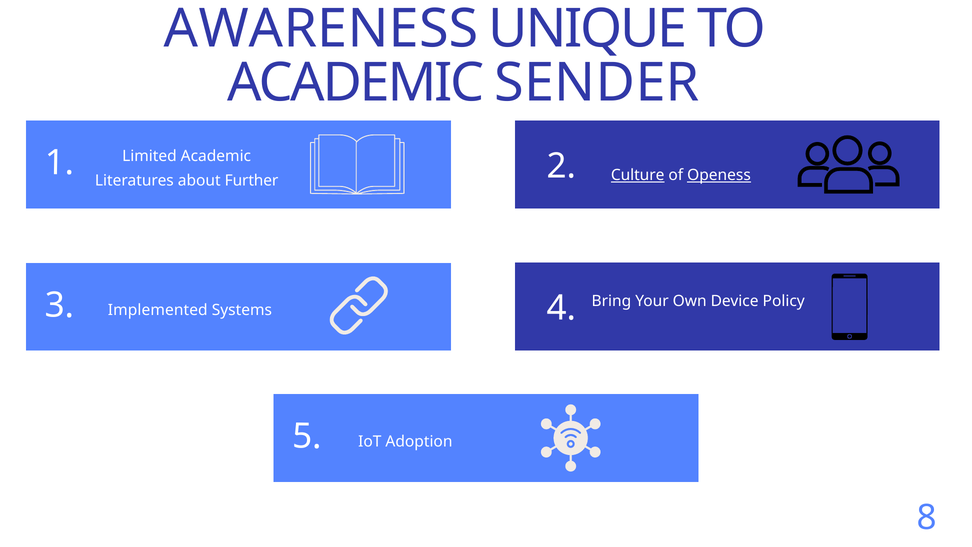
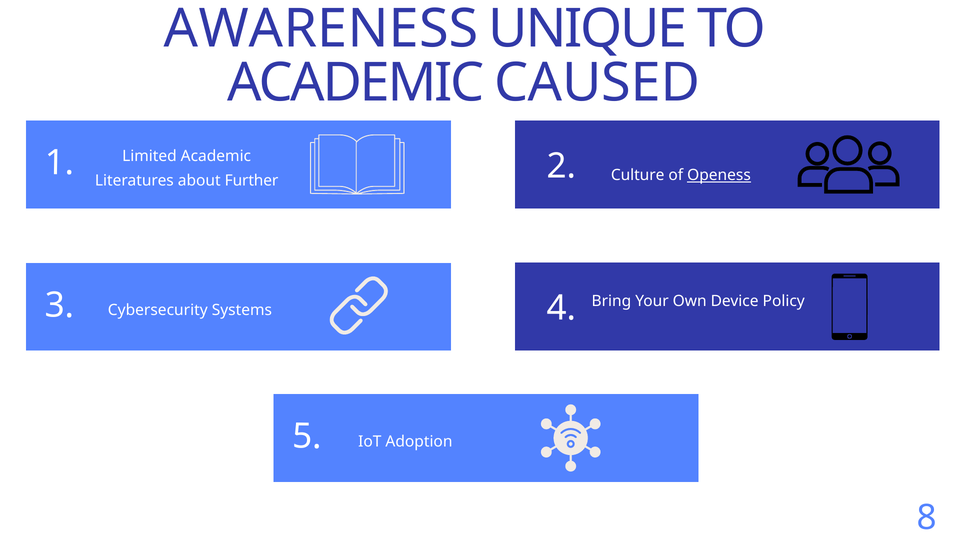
SENDER: SENDER -> CAUSED (597, 83)
Culture underline: present -> none (638, 175)
Implemented: Implemented -> Cybersecurity (158, 310)
